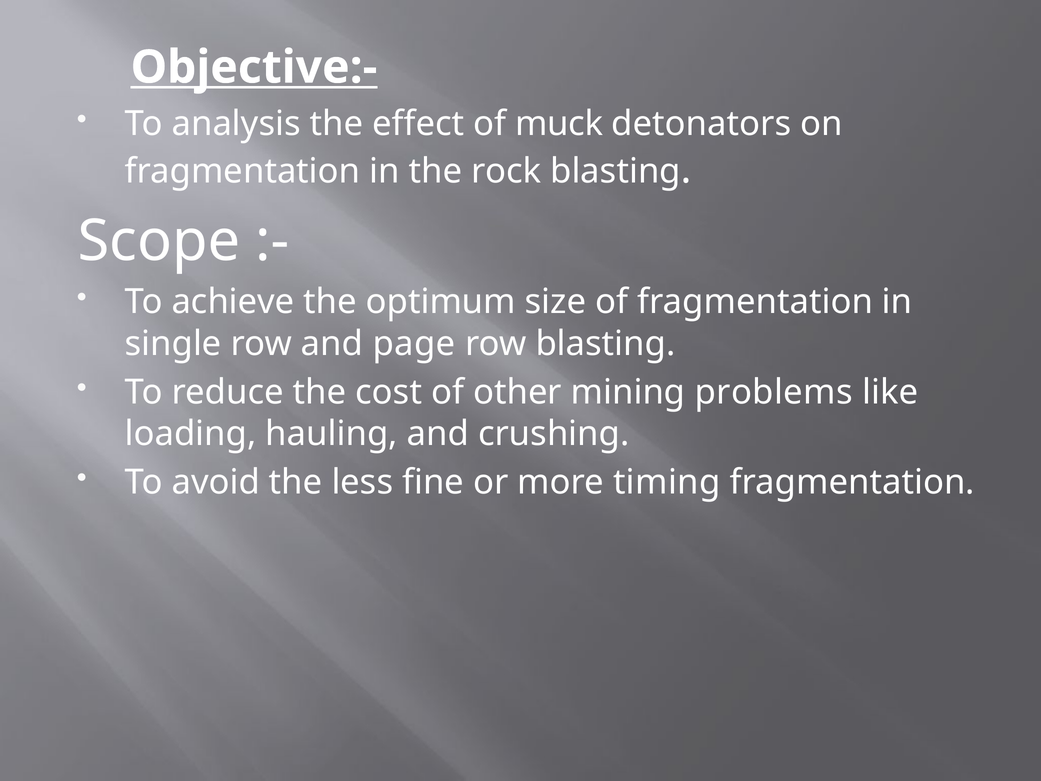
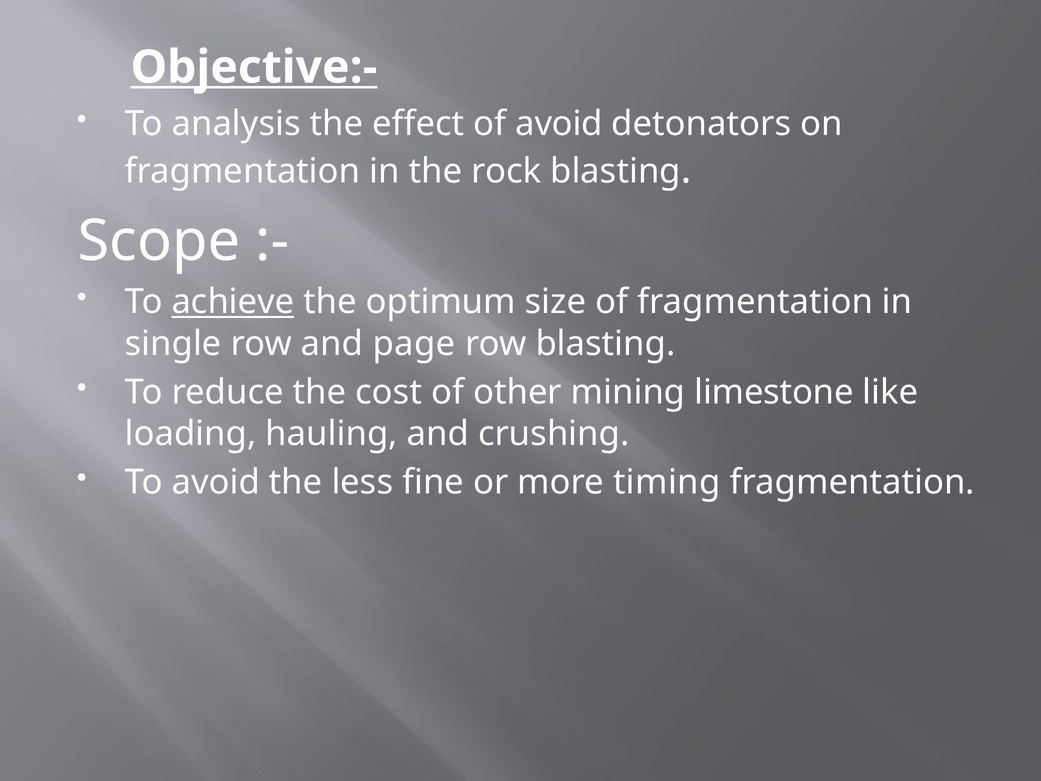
of muck: muck -> avoid (559, 124)
achieve underline: none -> present (233, 302)
problems: problems -> limestone (774, 392)
